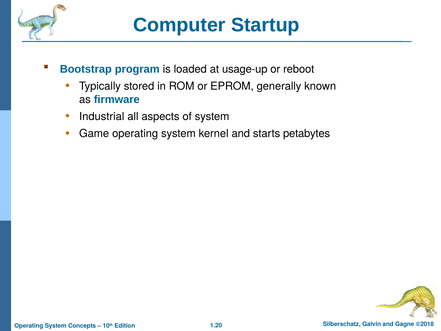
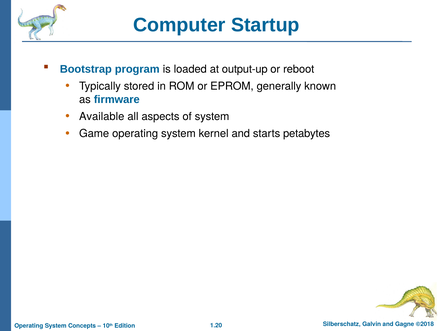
usage-up: usage-up -> output-up (245, 69)
Industrial: Industrial -> Available (102, 116)
